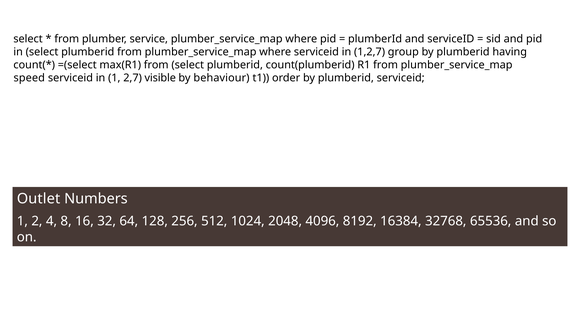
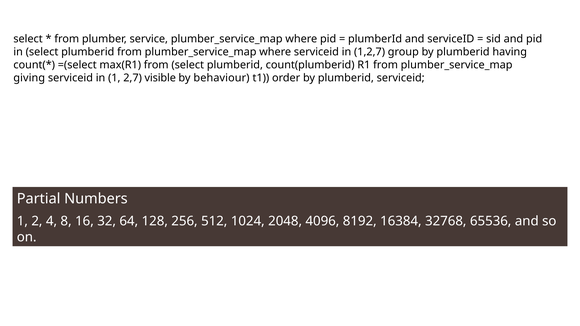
speed: speed -> giving (29, 78)
Outlet: Outlet -> Partial (39, 199)
